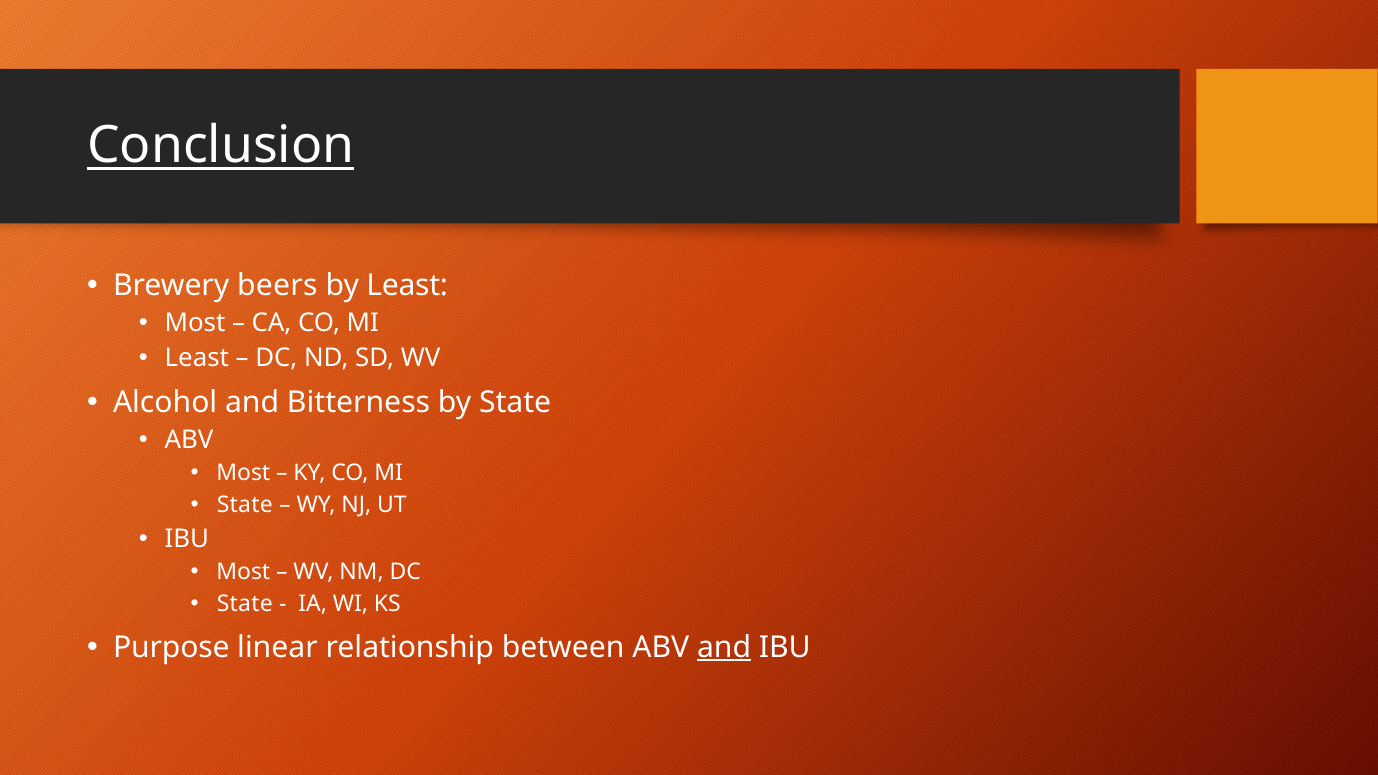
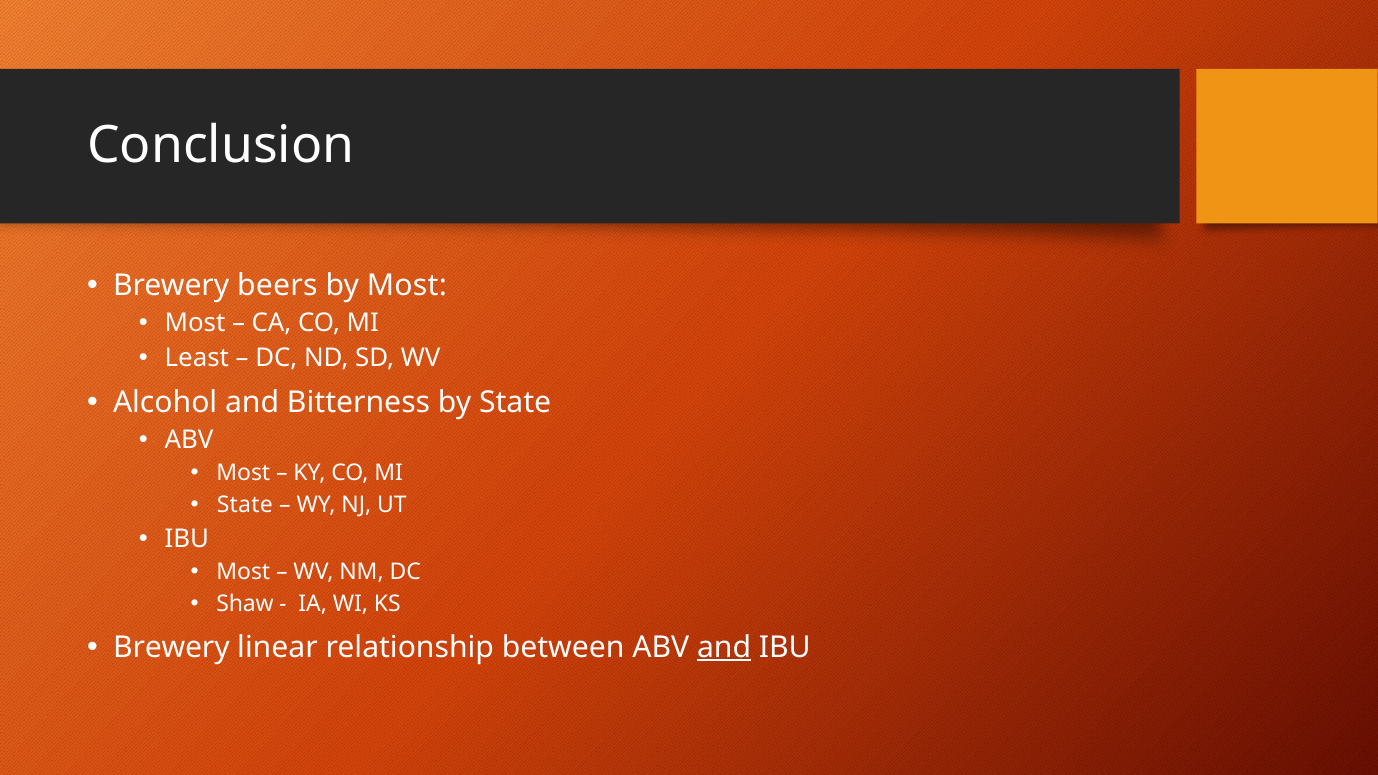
Conclusion underline: present -> none (221, 146)
by Least: Least -> Most (407, 285)
State: State -> Shaw (245, 604)
Purpose: Purpose -> Brewery (171, 647)
